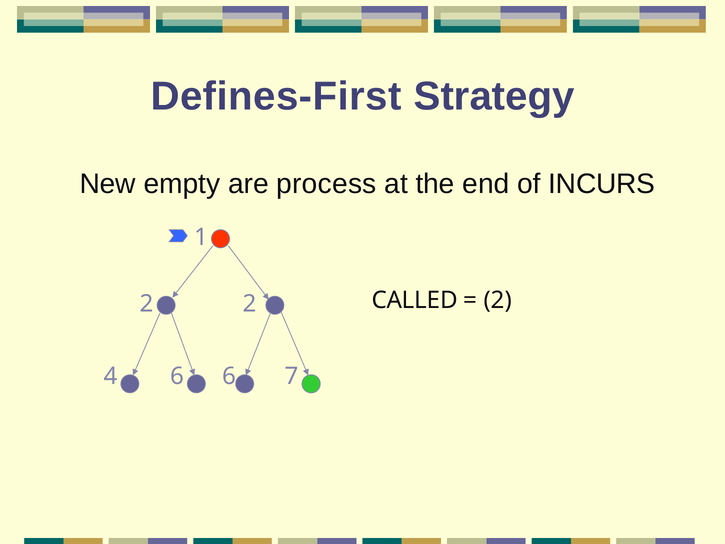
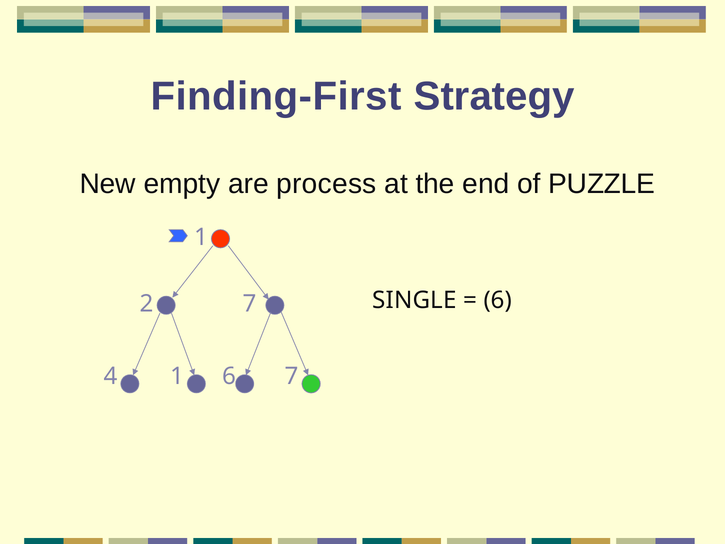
Defines-First: Defines-First -> Finding-First (276, 96)
INCURS: INCURS -> PUZZLE (602, 184)
CALLED: CALLED -> SINGLE (414, 300)
2: 2 -> 6 (498, 300)
2 2: 2 -> 7 (250, 304)
4 6: 6 -> 1 (177, 376)
